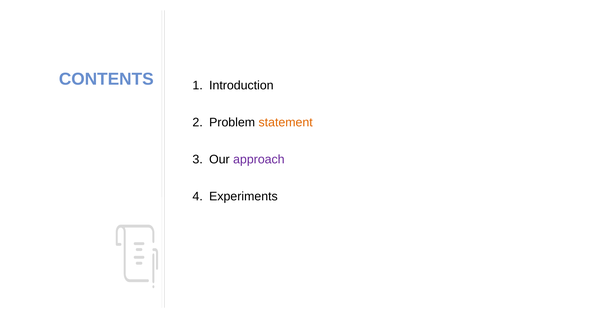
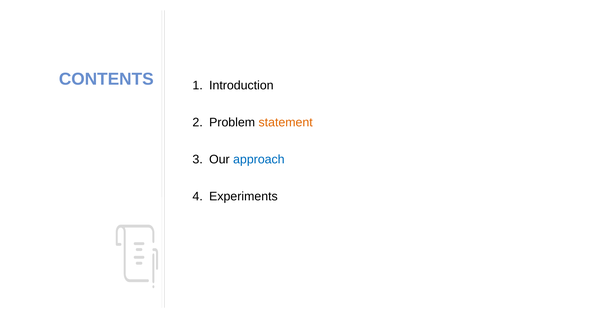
approach colour: purple -> blue (259, 159)
